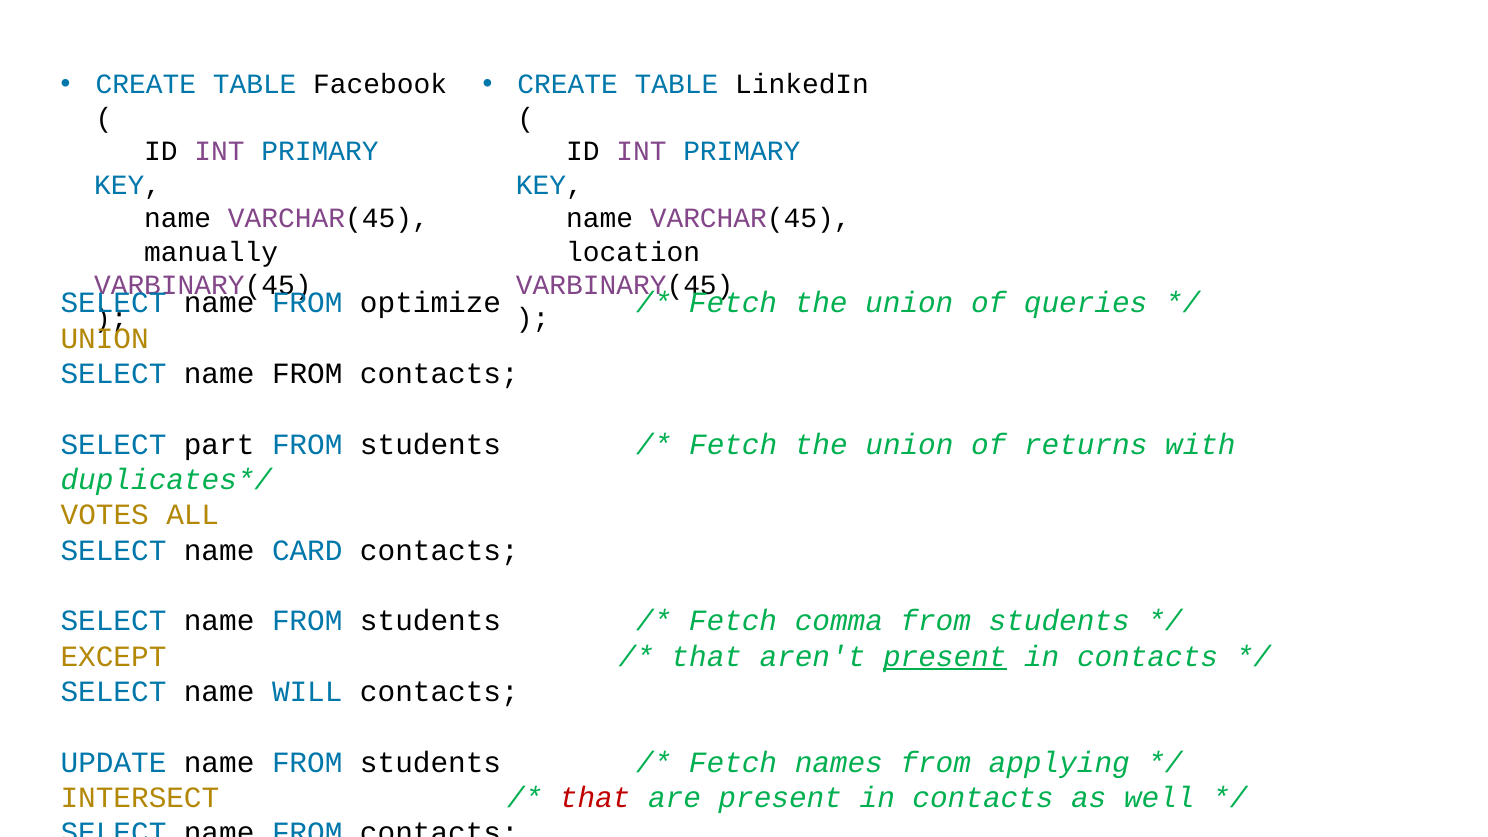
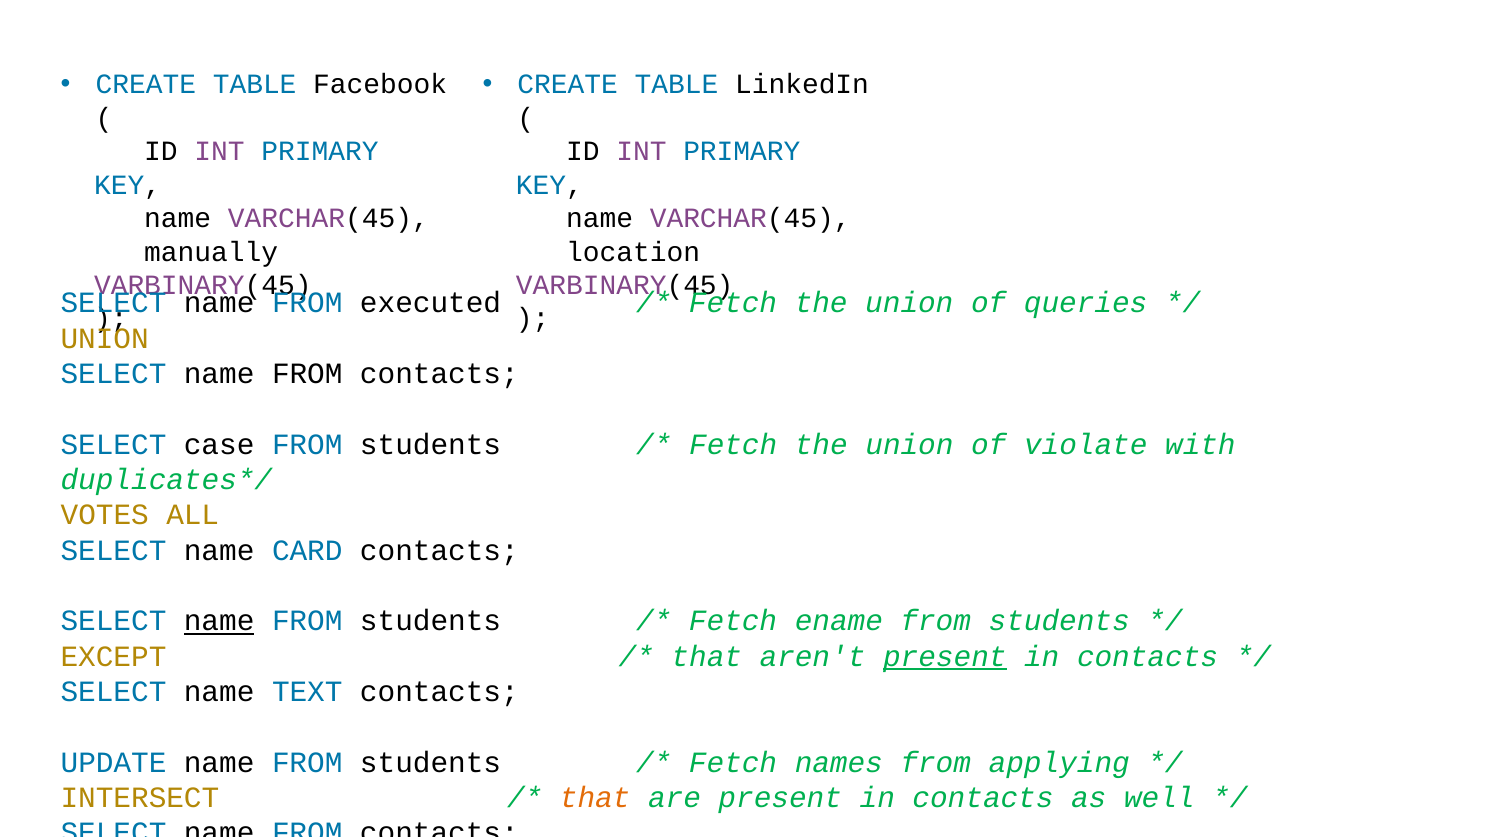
optimize: optimize -> executed (431, 303)
part: part -> case (219, 444)
returns: returns -> violate (1086, 444)
name underline: none -> present (219, 621)
comma: comma -> ename (839, 621)
WILL: WILL -> TEXT (307, 692)
that colour: red -> orange (595, 798)
